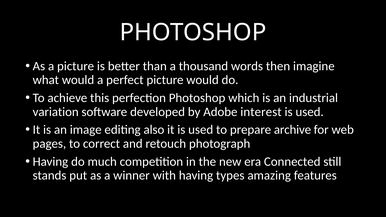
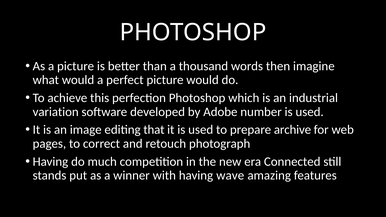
interest: interest -> number (261, 112)
also: also -> that (154, 130)
types: types -> wave (230, 176)
